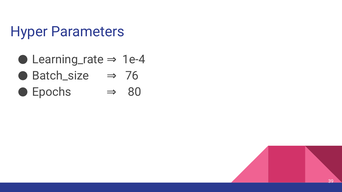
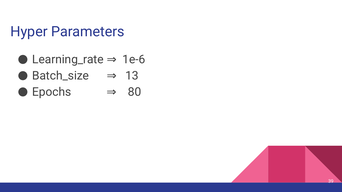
1e-4: 1e-4 -> 1e-6 (134, 59)
76: 76 -> 13 (132, 76)
